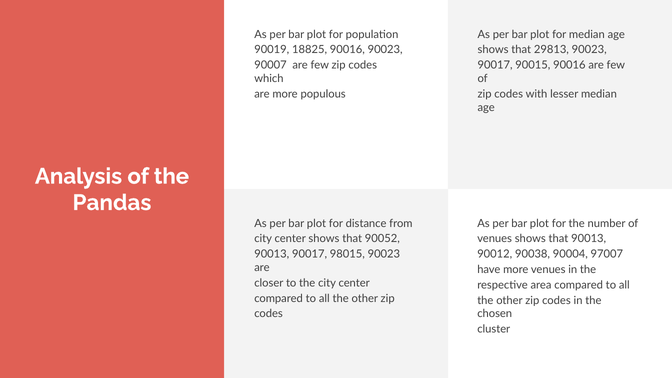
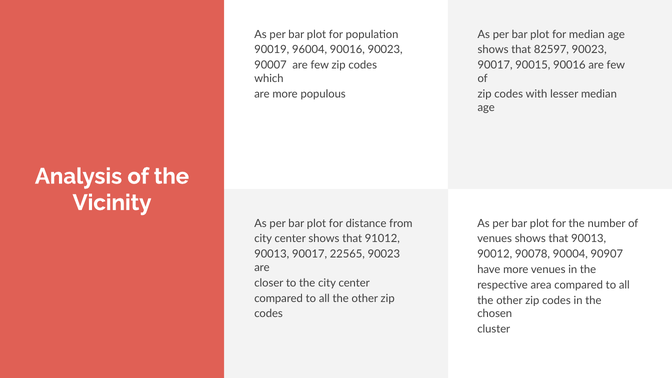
18825: 18825 -> 96004 (310, 50)
29813: 29813 -> 82597 (551, 50)
Pandas: Pandas -> Vicinity (112, 203)
90052: 90052 -> 91012 (382, 239)
98015: 98015 -> 22565 (347, 254)
90038: 90038 -> 90078 (533, 254)
97007: 97007 -> 90907 (607, 254)
